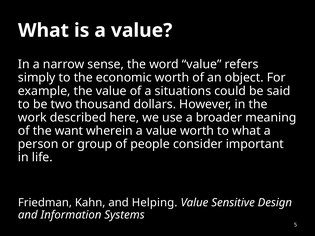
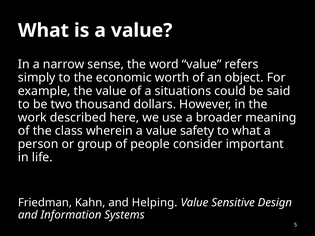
want: want -> class (69, 131)
value worth: worth -> safety (197, 131)
